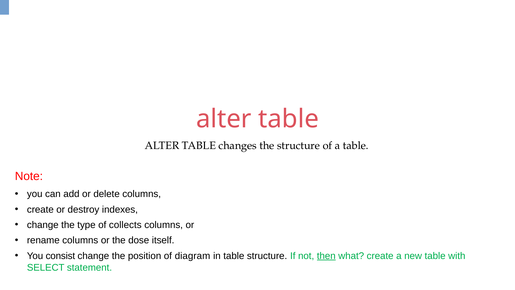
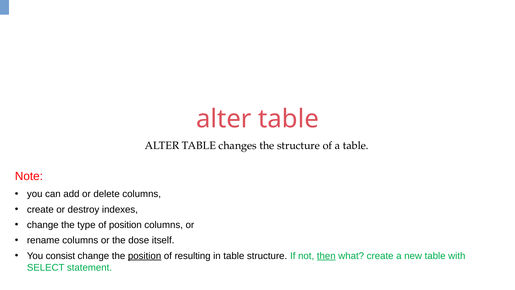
of collects: collects -> position (125, 225)
position underline: none -> present (145, 256)
diagram: diagram -> resulting (193, 256)
